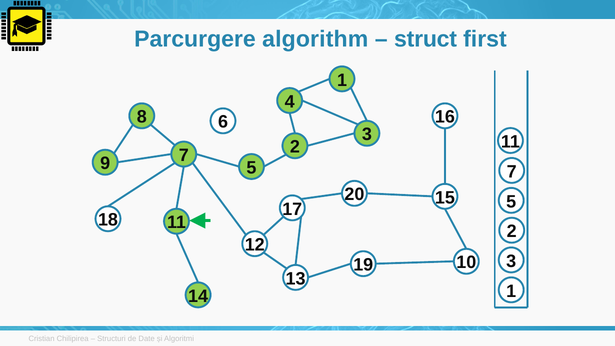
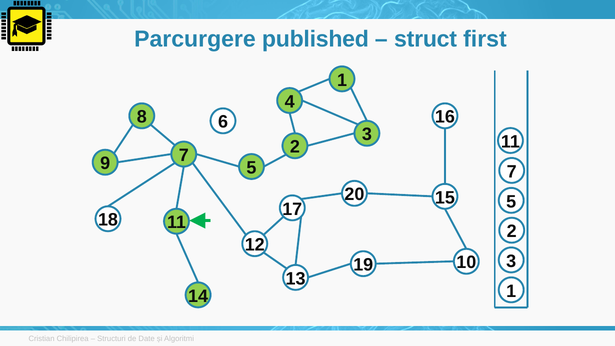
algorithm: algorithm -> published (315, 39)
